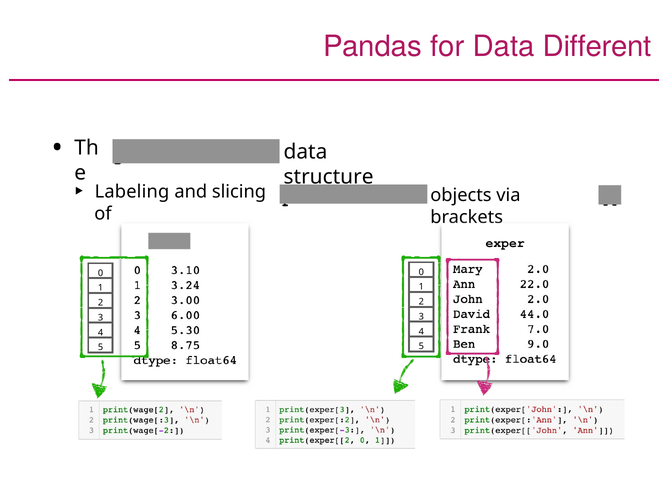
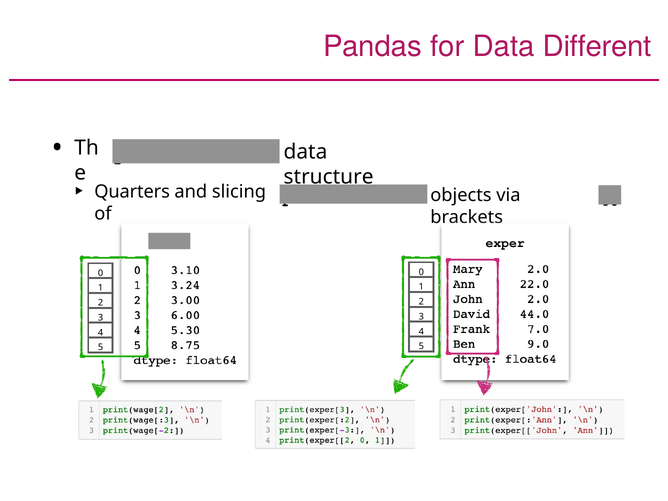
Labeling: Labeling -> Quarters (132, 192)
